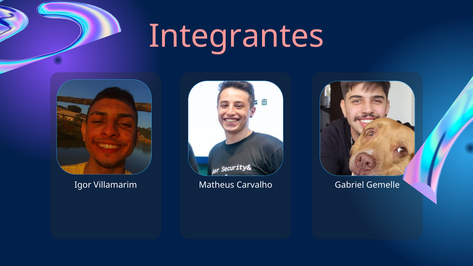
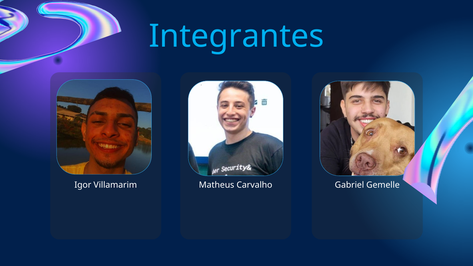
Integrantes colour: pink -> light blue (237, 36)
